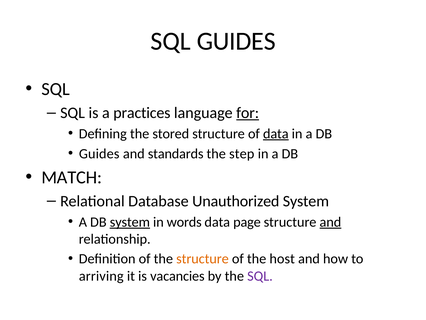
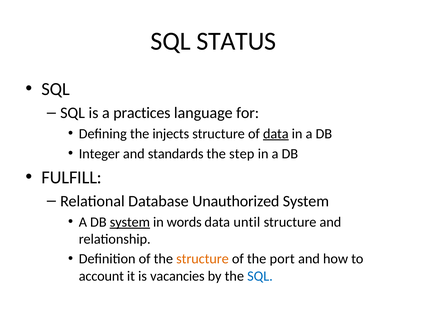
SQL GUIDES: GUIDES -> STATUS (236, 41)
for underline: present -> none (248, 113)
stored: stored -> injects (171, 134)
Guides: Guides -> Integer (99, 153)
MATCH: MATCH -> FULFILL (72, 177)
page: page -> until (247, 222)
and underline: present -> none (330, 222)
host: host -> port (282, 259)
arriving: arriving -> account (101, 276)
SQL colour: purple -> blue (260, 276)
